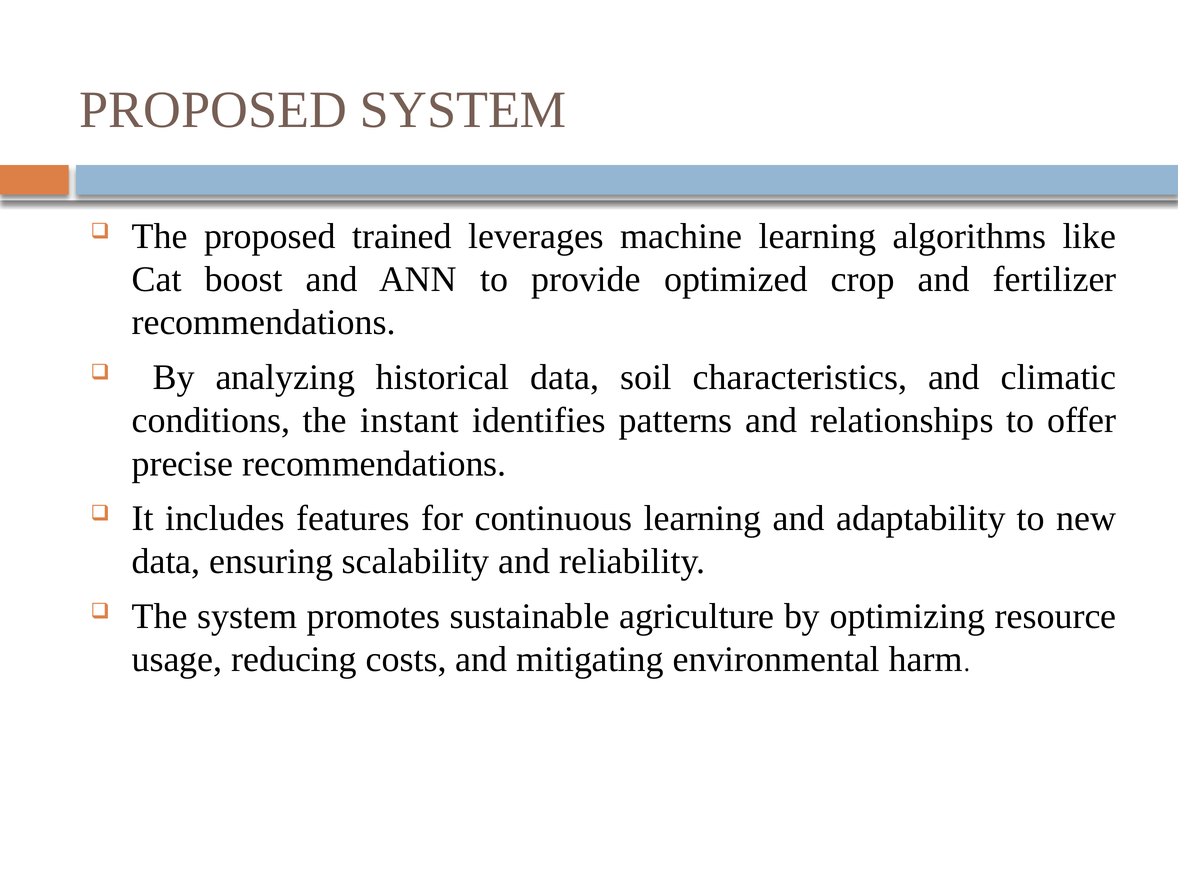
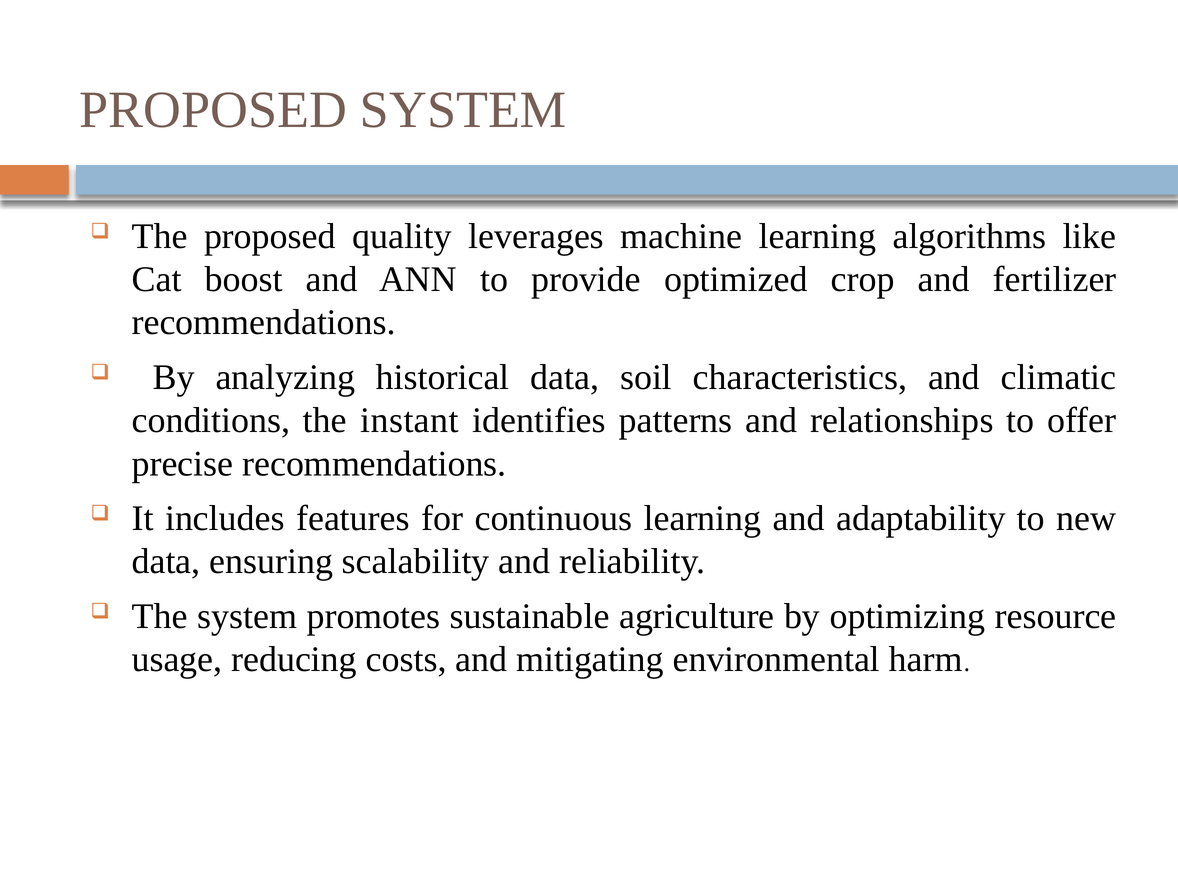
trained: trained -> quality (402, 236)
